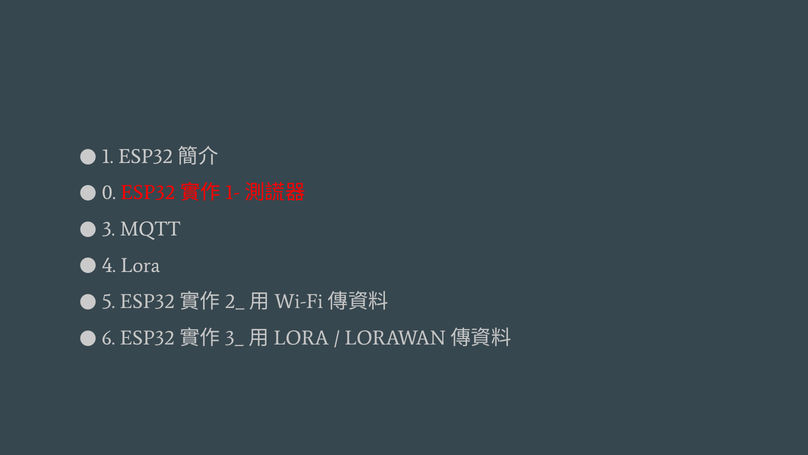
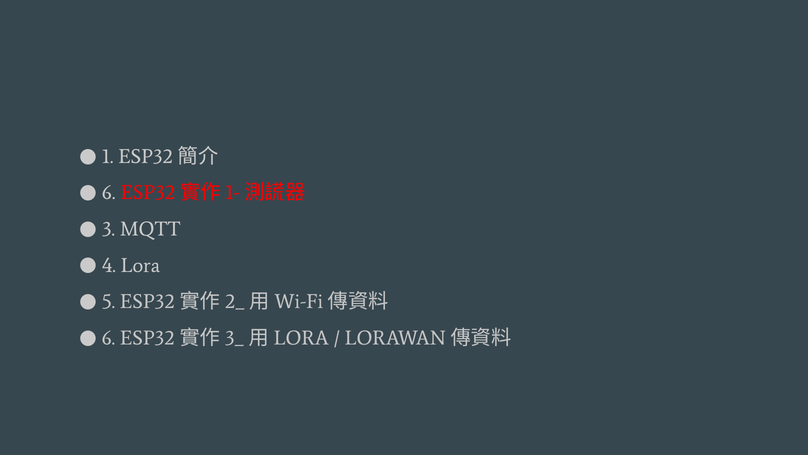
0: 0 -> 6 (109, 193)
